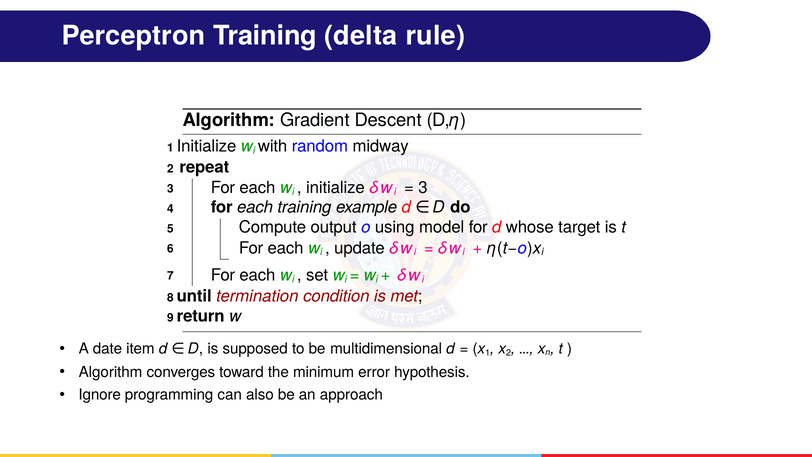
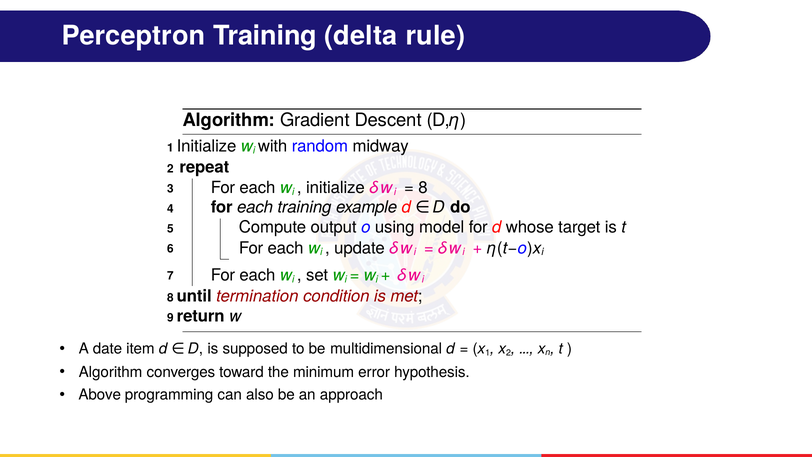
3: 3 -> 8 (423, 188)
Ignore: Ignore -> Above (100, 395)
